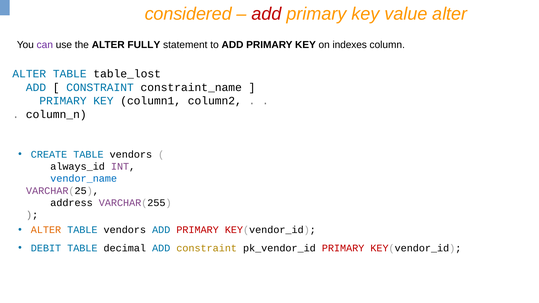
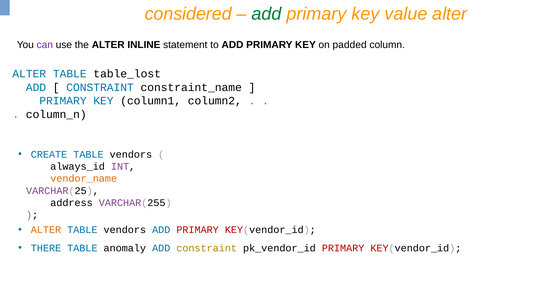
add colour: red -> green (267, 14)
FULLY: FULLY -> INLINE (144, 45)
indexes: indexes -> padded (350, 45)
vendor_name colour: blue -> orange (84, 179)
DEBIT: DEBIT -> THERE (46, 248)
decimal: decimal -> anomaly (125, 248)
